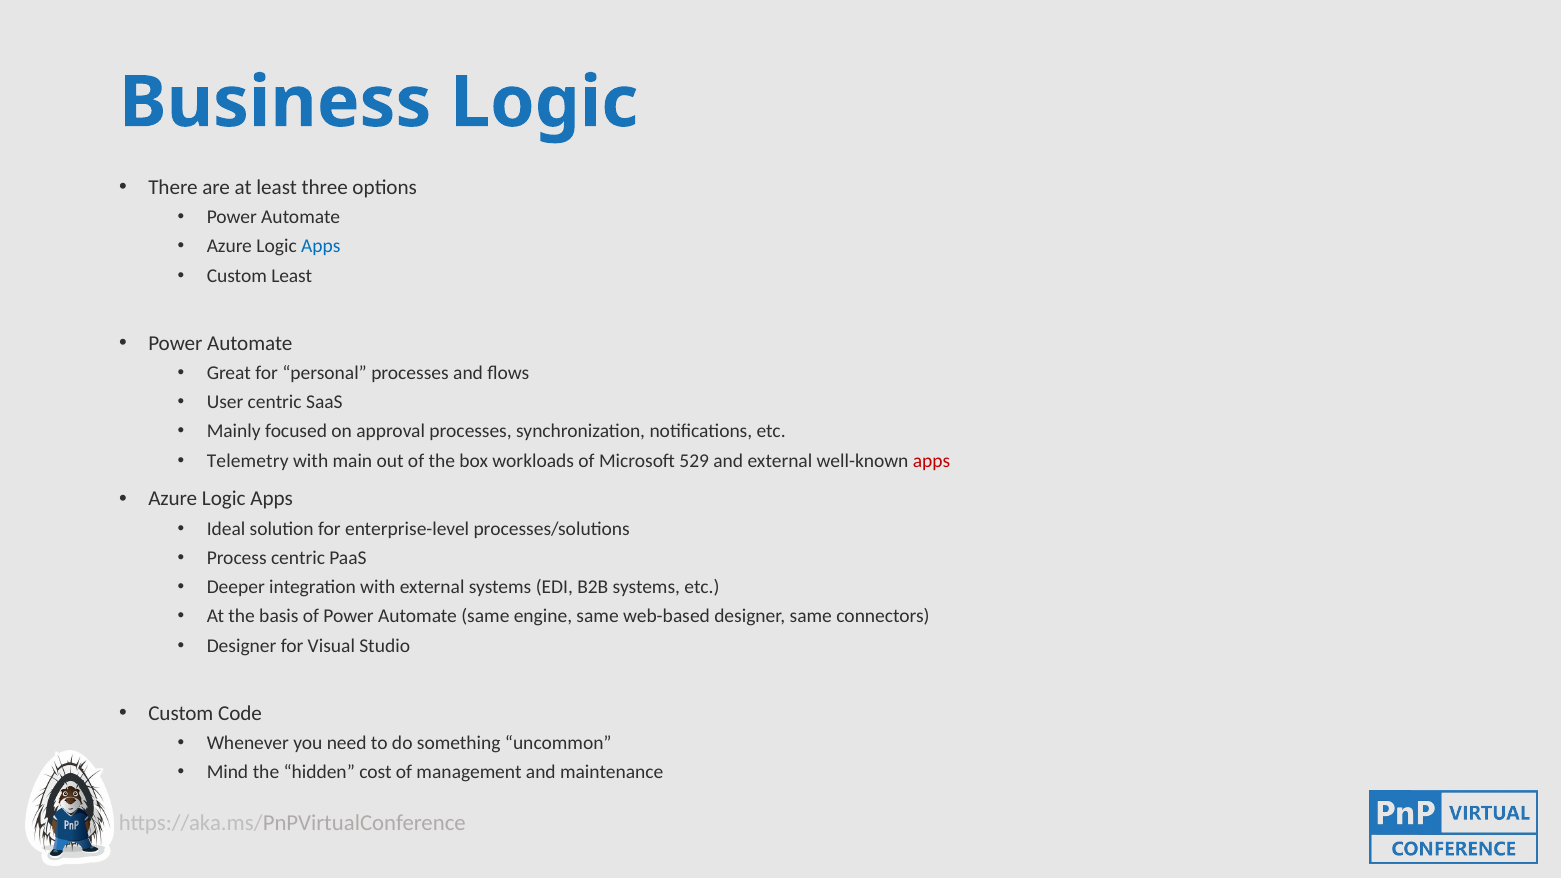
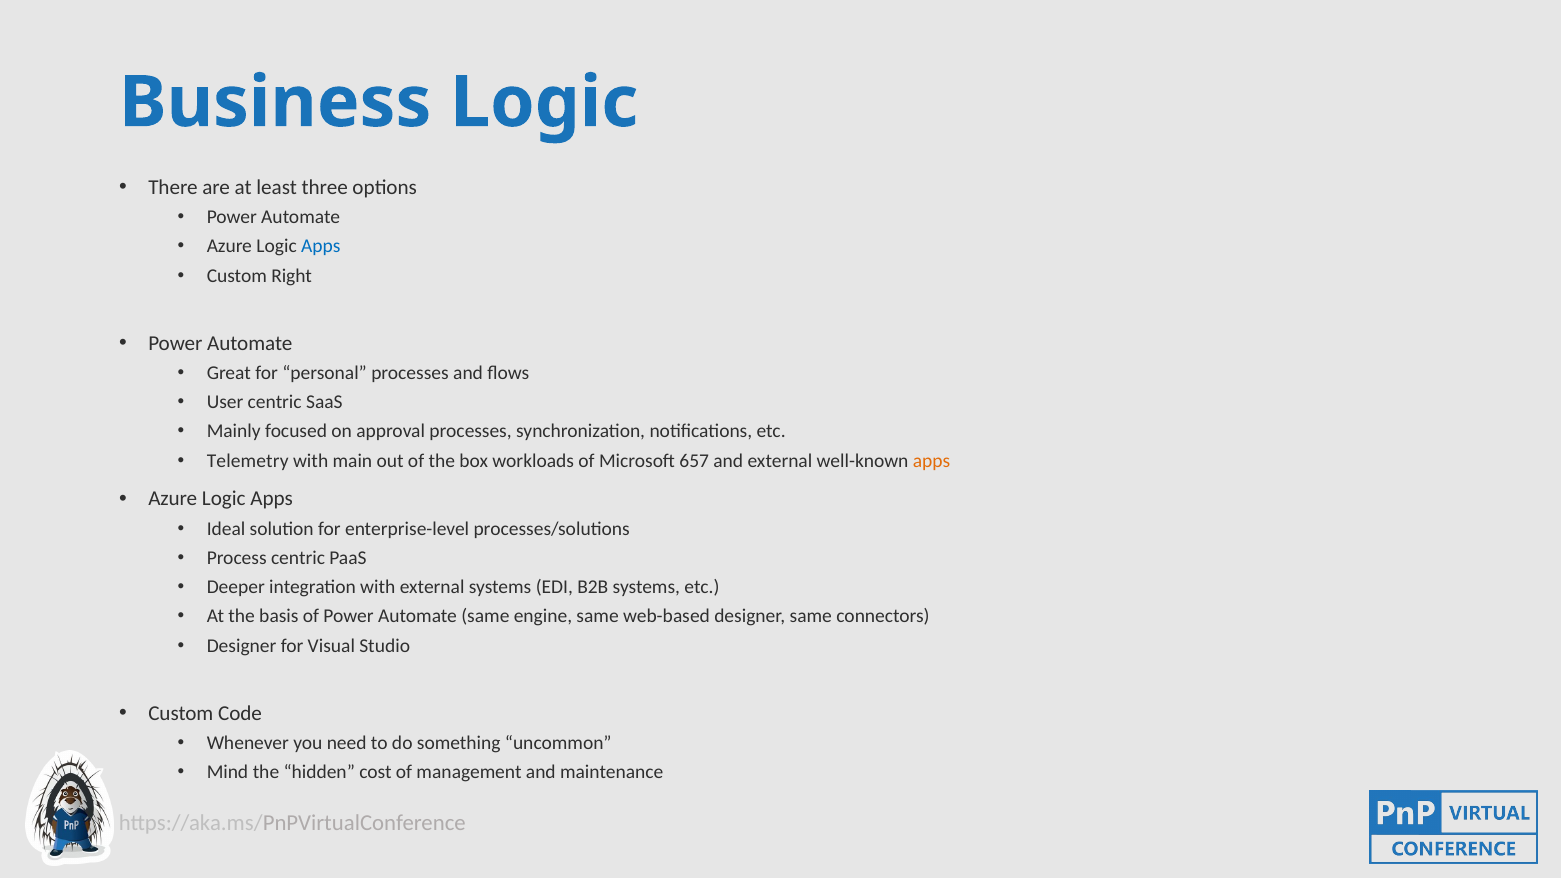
Custom Least: Least -> Right (292, 276)
529: 529 -> 657 (694, 461)
apps colour: red -> orange (932, 461)
